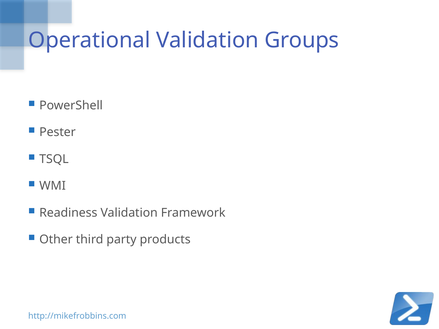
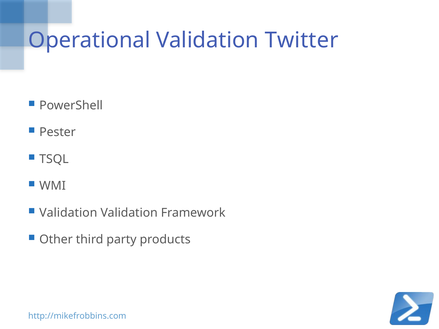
Groups: Groups -> Twitter (302, 40)
Readiness: Readiness -> Validation (68, 213)
